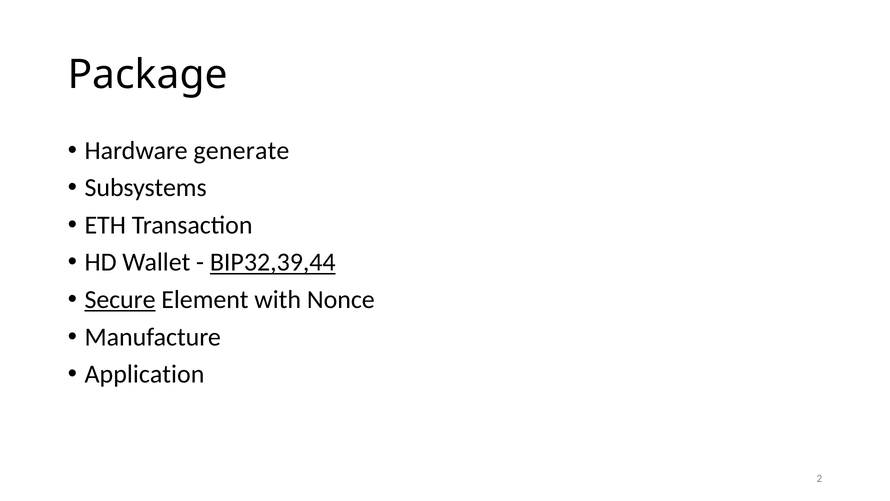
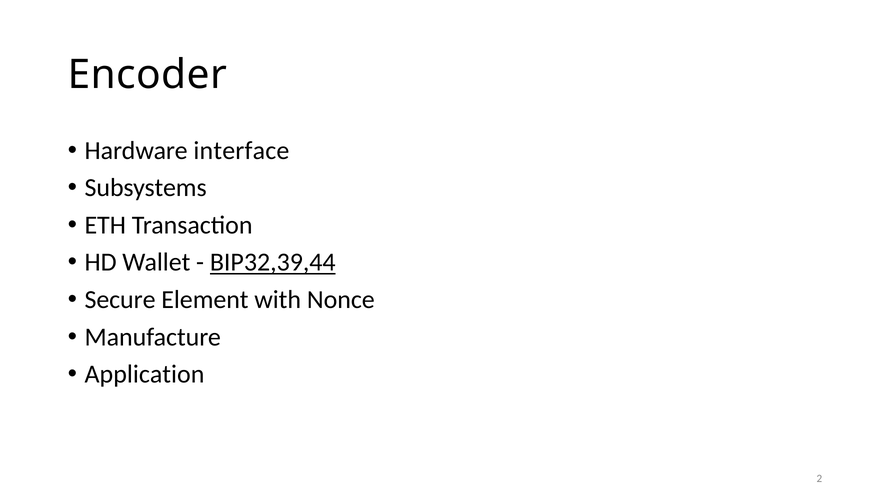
Package: Package -> Encoder (148, 75)
generate: generate -> interface (241, 150)
Secure underline: present -> none (120, 299)
